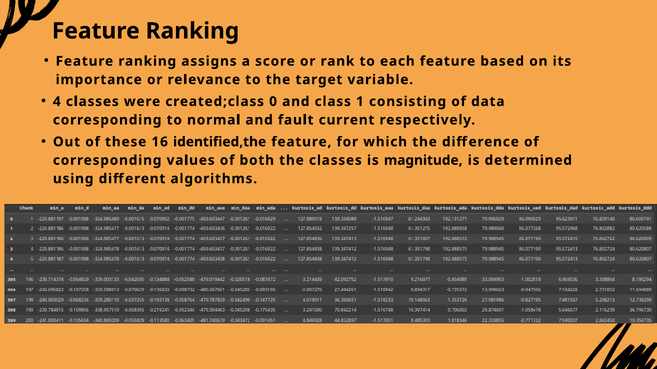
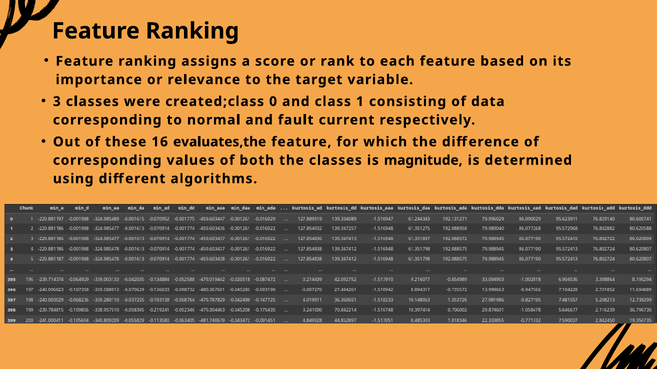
4: 4 -> 3 (57, 102)
identified,the: identified,the -> evaluates,the (220, 142)
